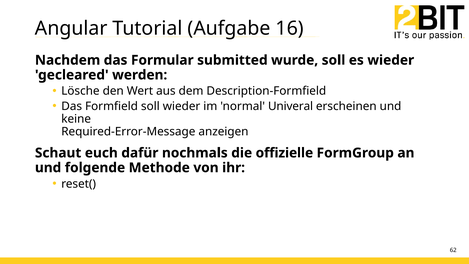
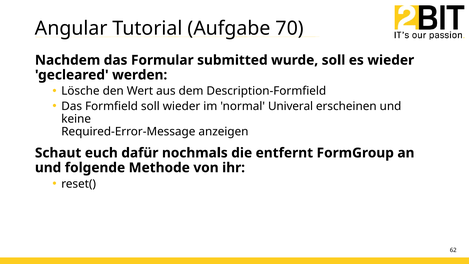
16: 16 -> 70 (290, 28)
offizielle: offizielle -> entfernt (284, 153)
